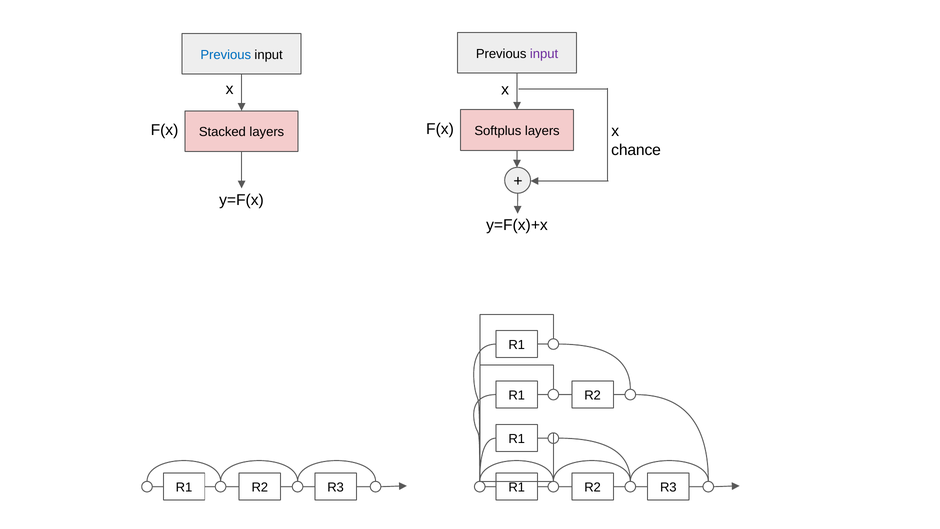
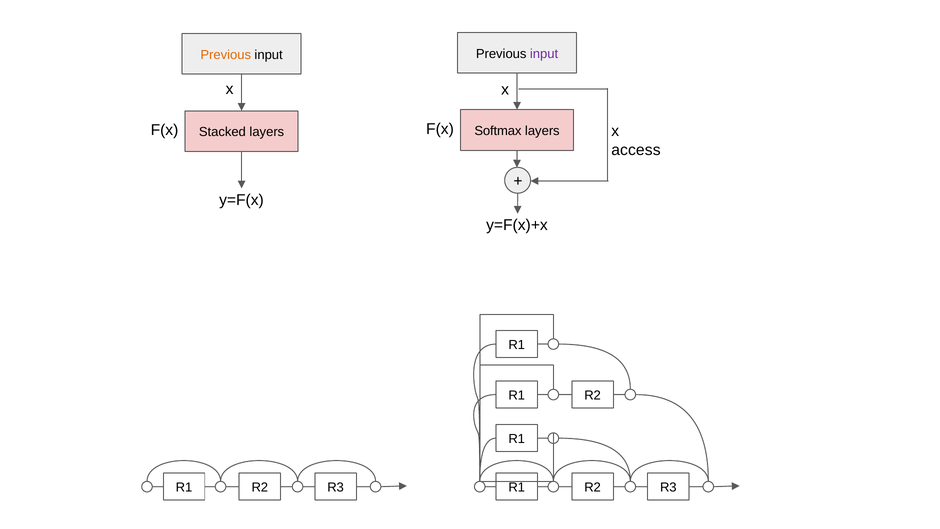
Previous colour: blue -> orange (226, 55)
Softplus: Softplus -> Softmax (498, 131)
chance: chance -> access (636, 150)
